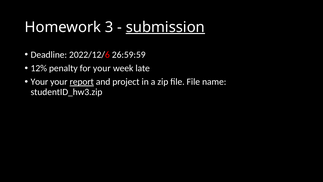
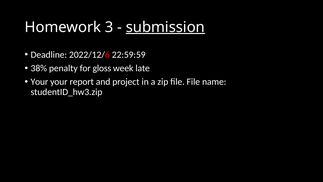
26:59:59: 26:59:59 -> 22:59:59 (129, 55)
12%: 12% -> 38% (39, 68)
for your: your -> gloss (102, 68)
report underline: present -> none (82, 82)
